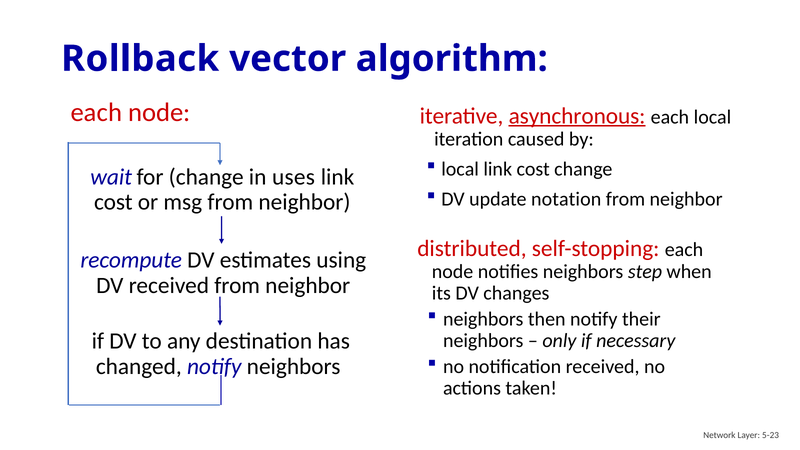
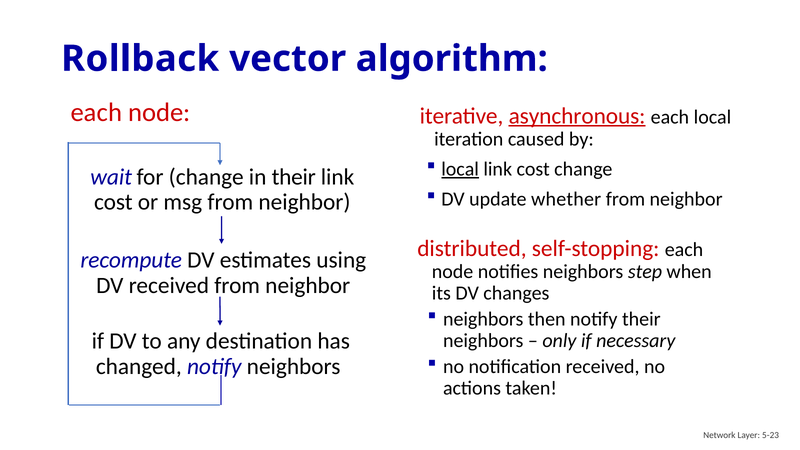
local underline: none -> present (460, 169)
in uses: uses -> their (294, 177)
notation: notation -> whether (566, 199)
